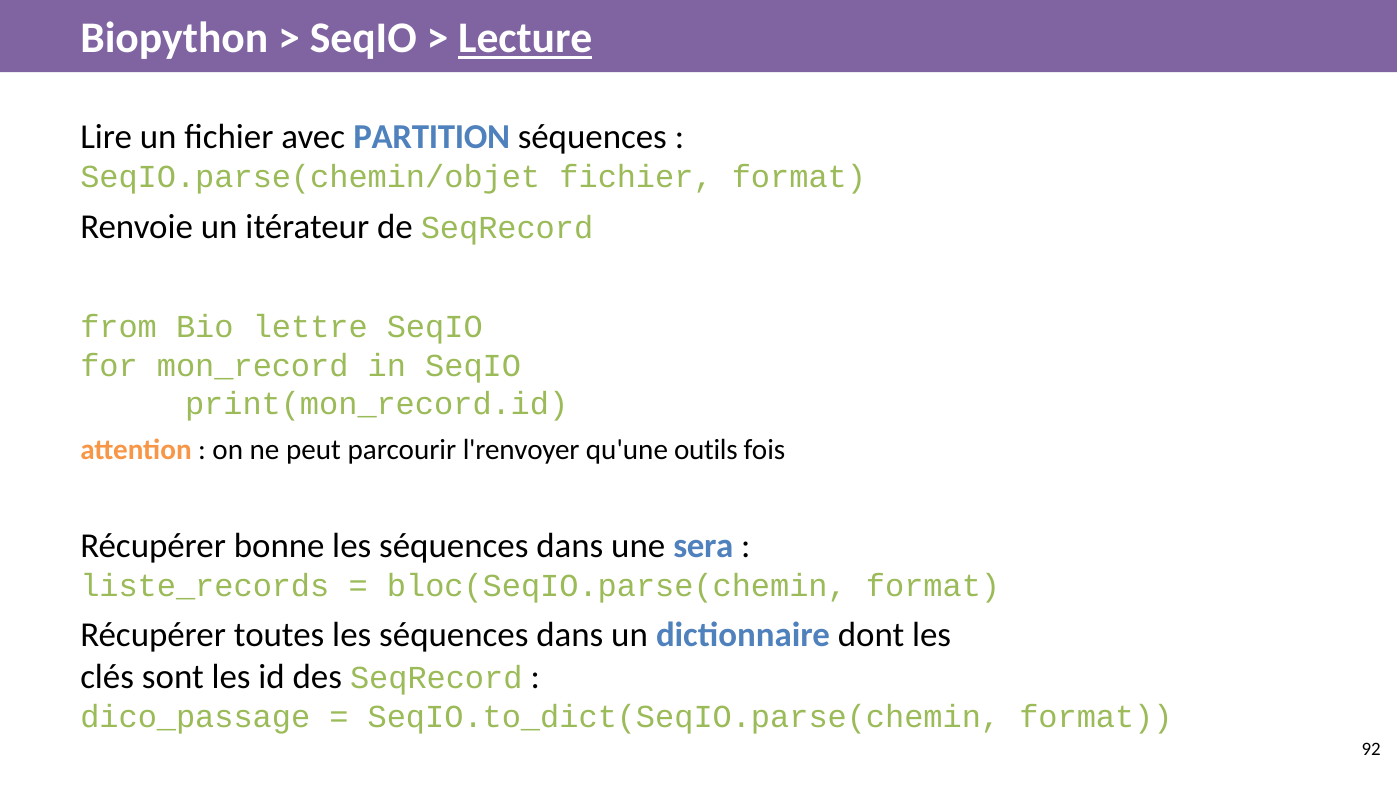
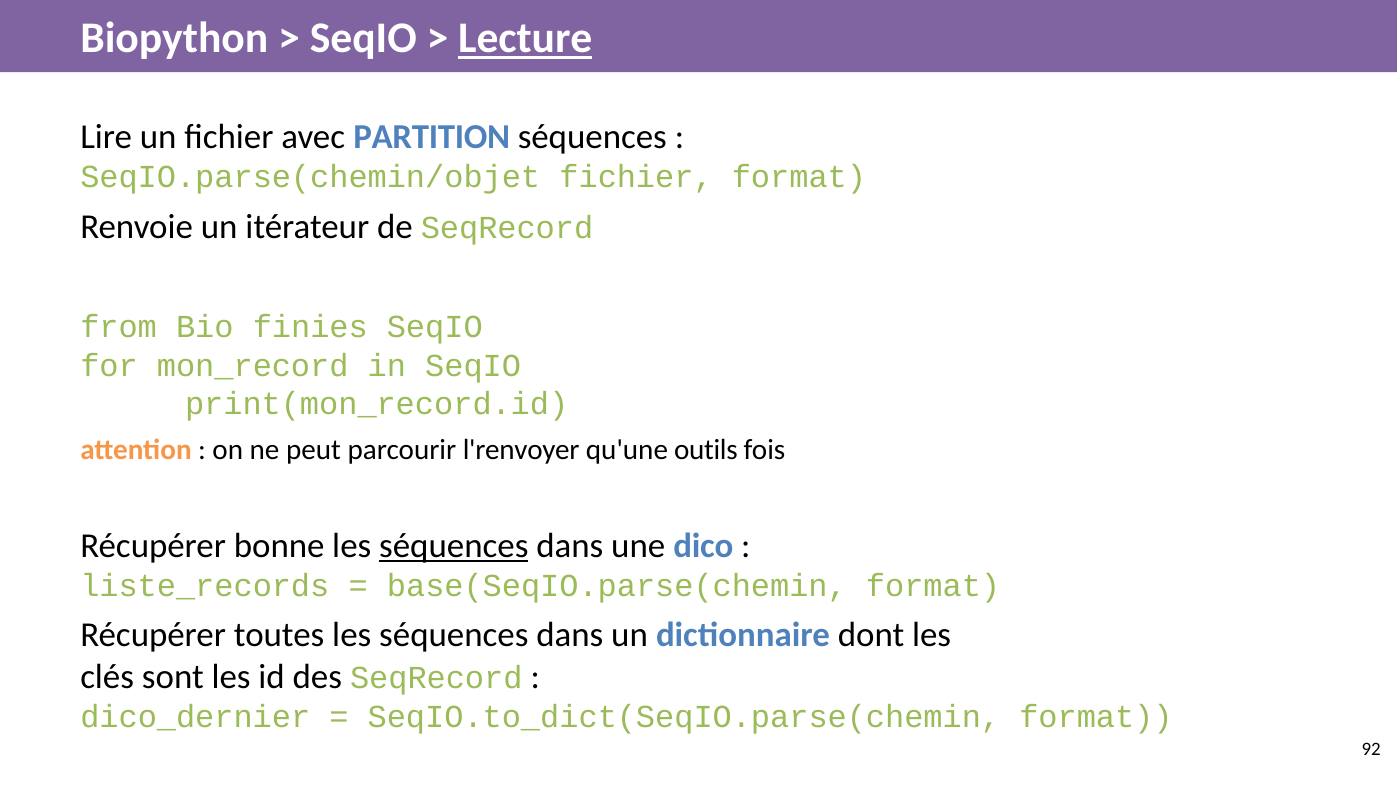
lettre: lettre -> finies (310, 327)
séquences underline: none -> present (454, 545)
sera: sera -> dico (703, 545)
bloc(SeqIO.parse(chemin: bloc(SeqIO.parse(chemin -> base(SeqIO.parse(chemin (617, 585)
dico_passage: dico_passage -> dico_dernier (195, 717)
